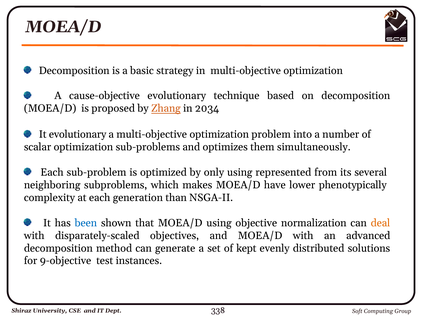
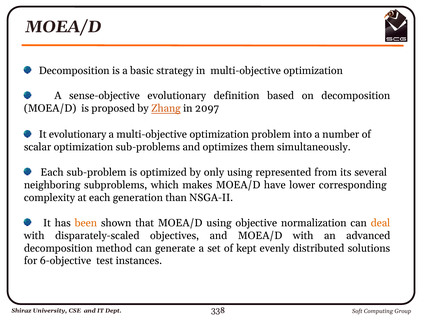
cause-objective: cause-objective -> sense-objective (104, 96)
technique: technique -> definition (237, 96)
2034: 2034 -> 2097 (207, 109)
phenotypically: phenotypically -> corresponding (353, 185)
been colour: blue -> orange (86, 223)
9-objective: 9-objective -> 6-objective (66, 261)
